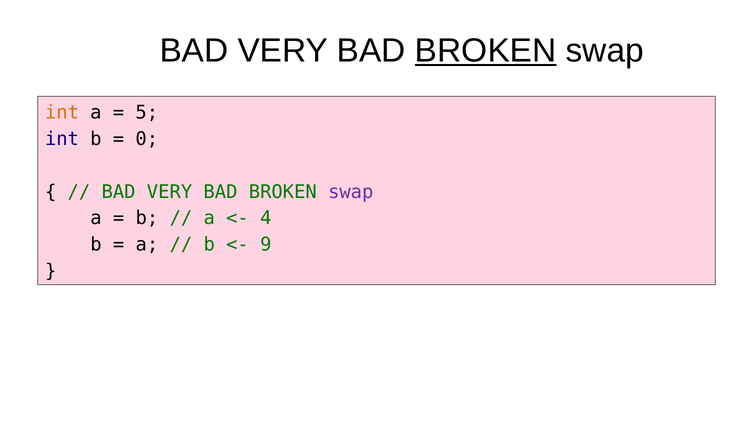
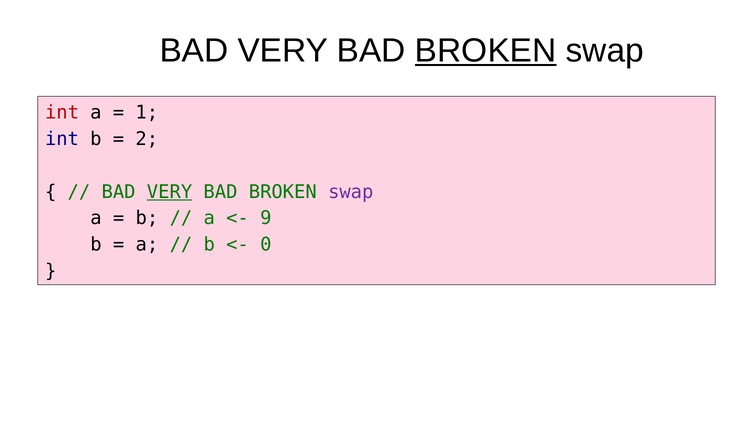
int colour: orange -> red (62, 113)
5: 5 -> 1 (147, 113)
0: 0 -> 2 (147, 139)
VERY underline: none -> present (170, 192)
4: 4 -> 9 (266, 218)
9: 9 -> 0 (266, 244)
